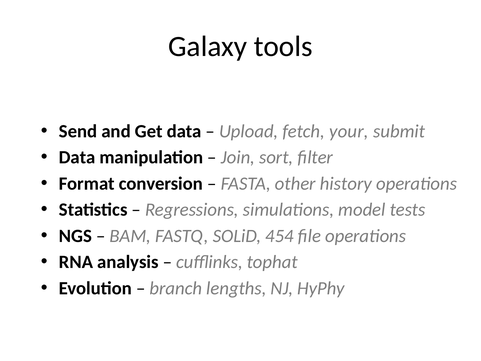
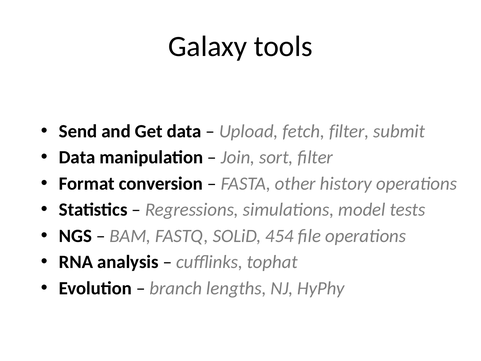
fetch your: your -> filter (349, 131)
